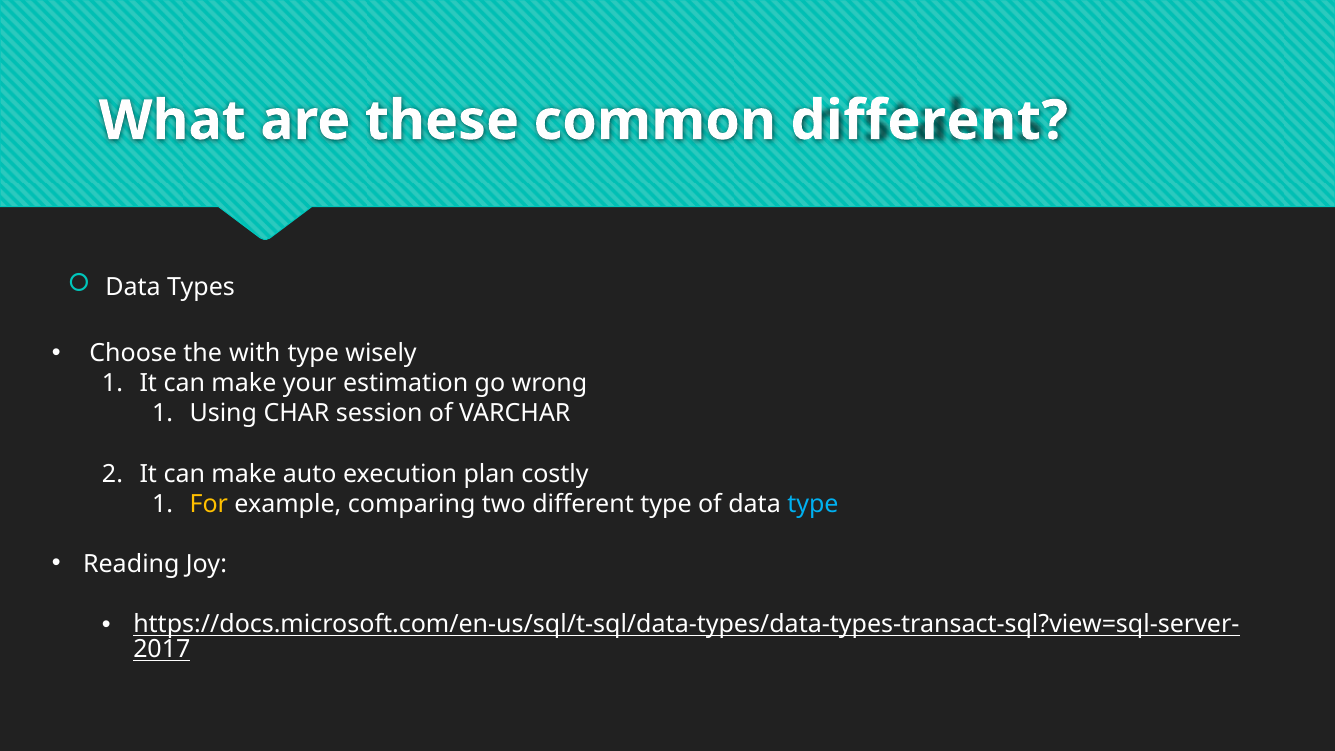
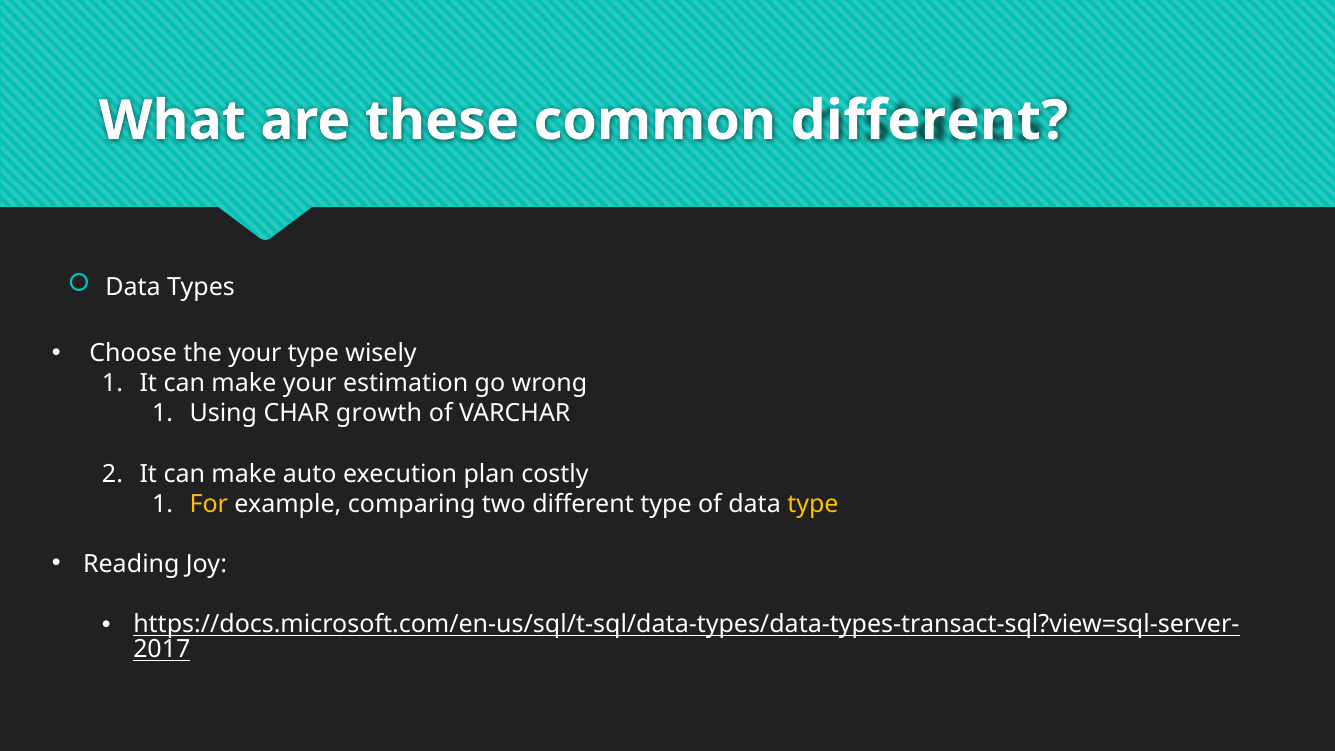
the with: with -> your (255, 354)
session: session -> growth (379, 414)
type colour: light blue -> yellow (813, 504)
